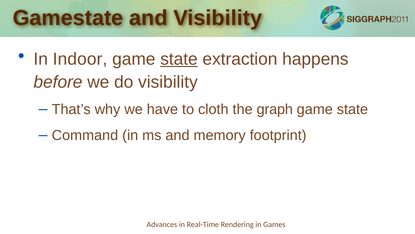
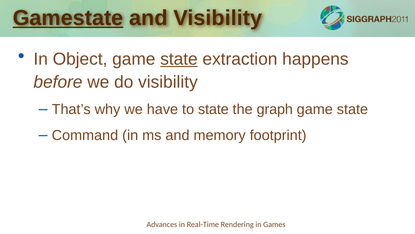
Gamestate underline: none -> present (68, 18)
Indoor: Indoor -> Object (80, 59)
to cloth: cloth -> state (213, 109)
